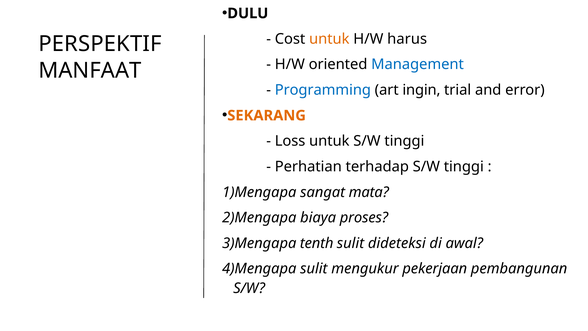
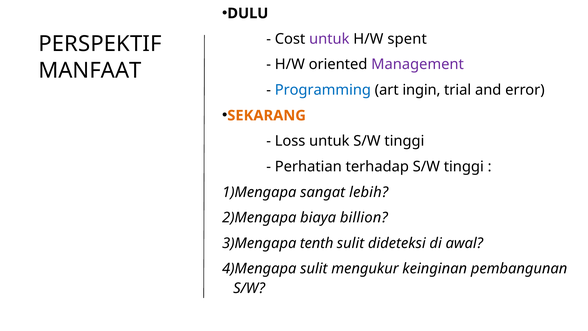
untuk colour: orange -> purple (329, 39)
harus: harus -> spent (407, 39)
Management colour: blue -> purple (418, 64)
mata: mata -> lebih (369, 192)
proses: proses -> billion (364, 218)
pekerjaan: pekerjaan -> keinginan (435, 269)
